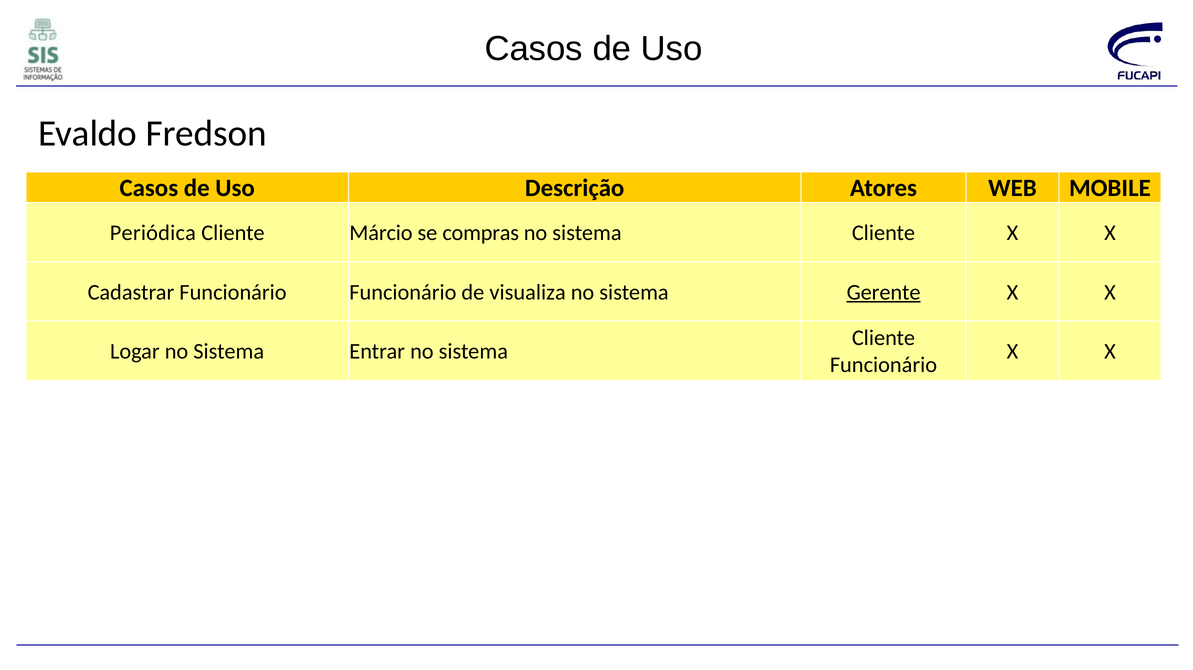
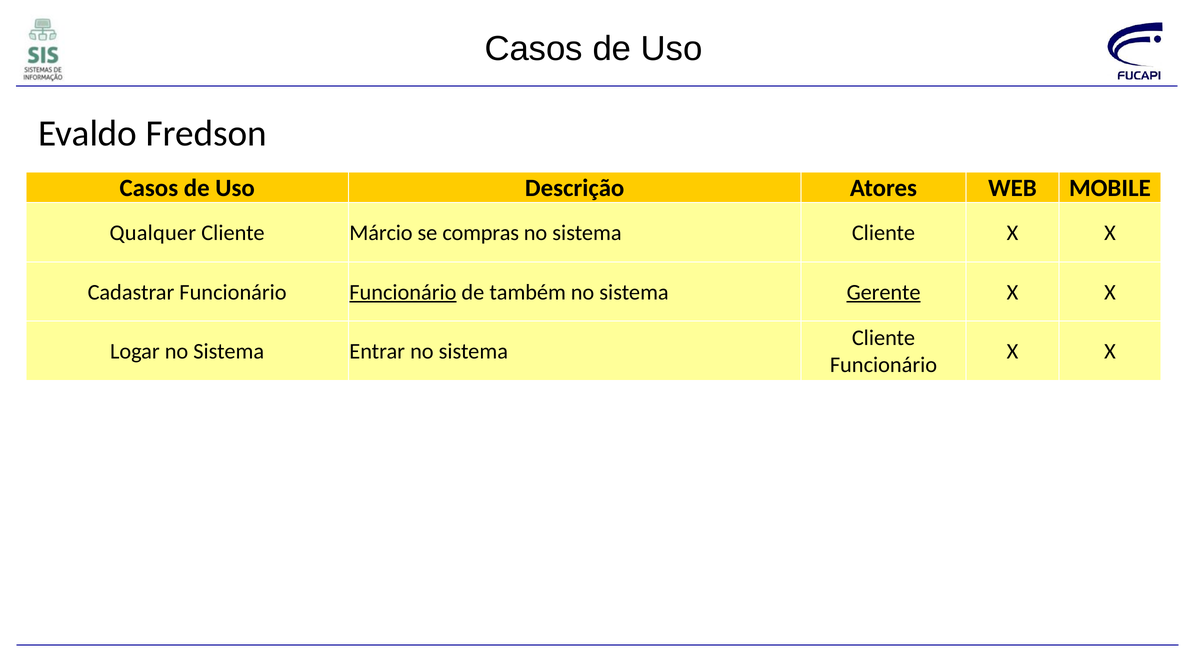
Periódica: Periódica -> Qualquer (153, 233)
Funcionário underline: none -> present (403, 292)
visualiza: visualiza -> também (528, 292)
